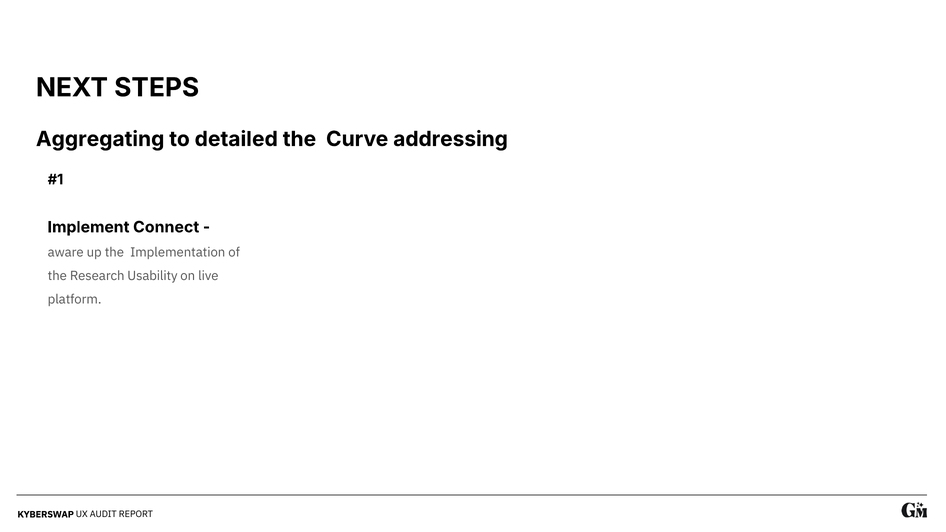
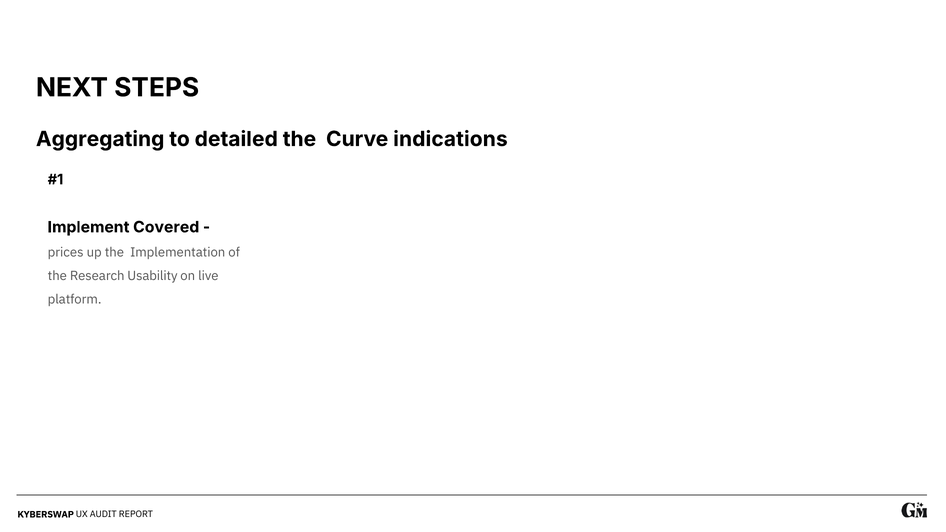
addressing: addressing -> indications (450, 139)
Connect: Connect -> Covered (166, 227)
aware: aware -> prices (66, 252)
